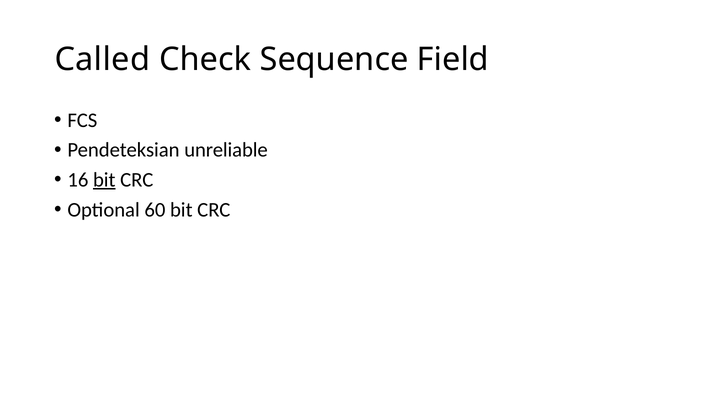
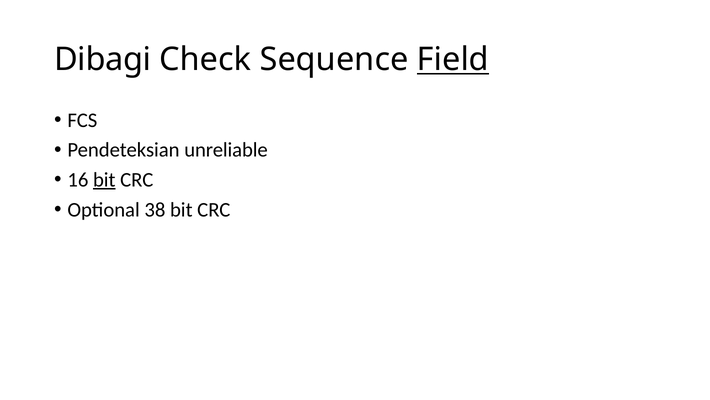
Called: Called -> Dibagi (103, 60)
Field underline: none -> present (453, 60)
60: 60 -> 38 (155, 209)
